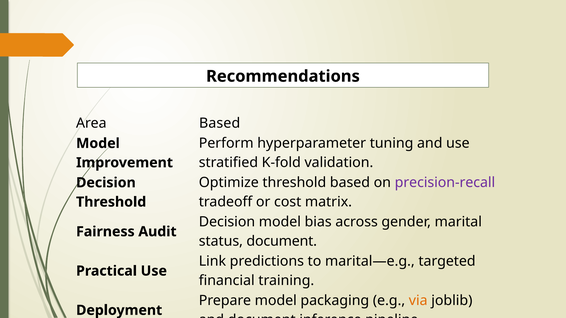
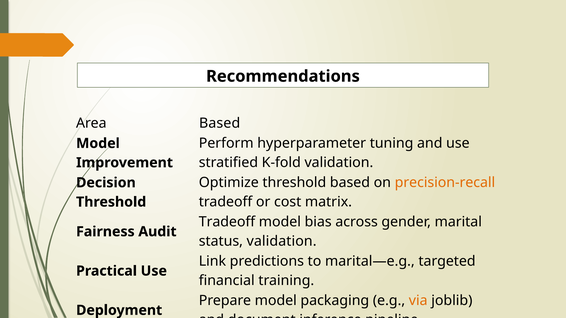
precision-recall colour: purple -> orange (445, 183)
Decision: Decision -> Tradeoff (227, 222)
status document: document -> validation (282, 242)
